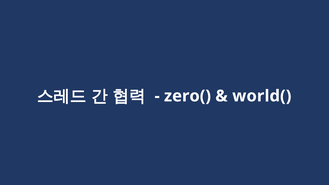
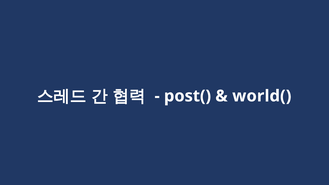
zero(: zero( -> post( (188, 96)
